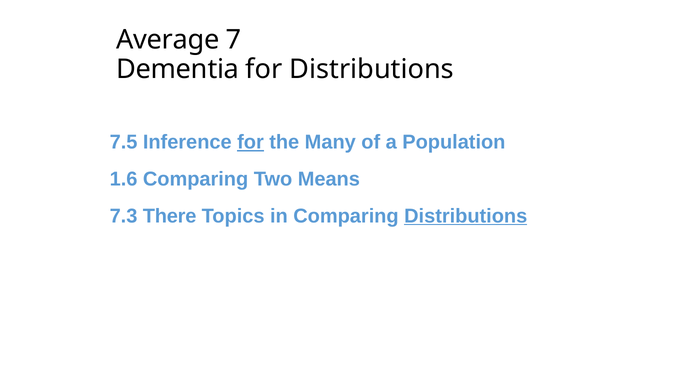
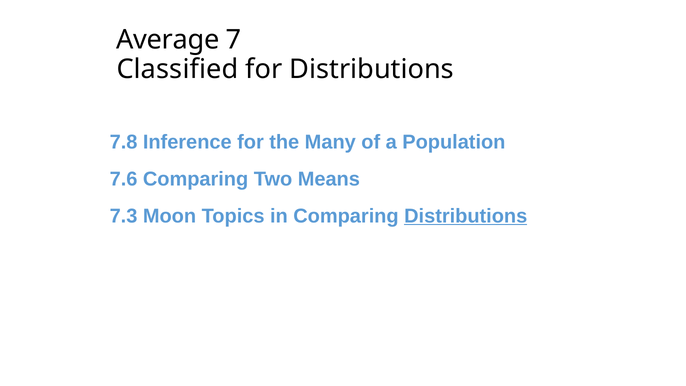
Dementia: Dementia -> Classified (177, 69)
7.5: 7.5 -> 7.8 (124, 142)
for underline: present -> none (250, 142)
1.6: 1.6 -> 7.6 (124, 179)
There: There -> Moon (170, 216)
